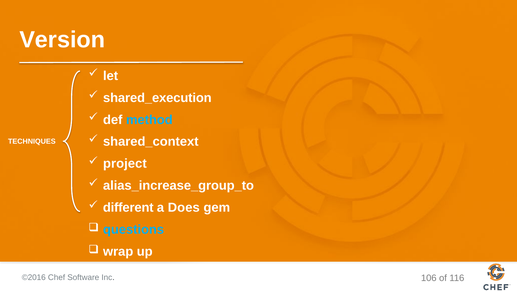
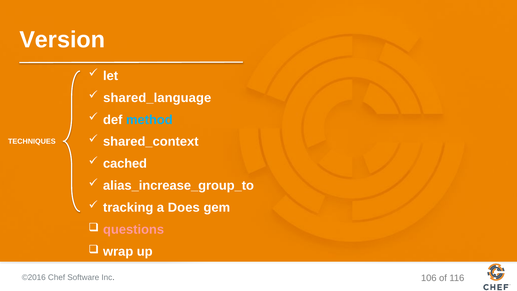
shared_execution: shared_execution -> shared_language (157, 98)
project: project -> cached (125, 164)
different: different -> tracking (128, 208)
questions colour: light blue -> pink (134, 230)
